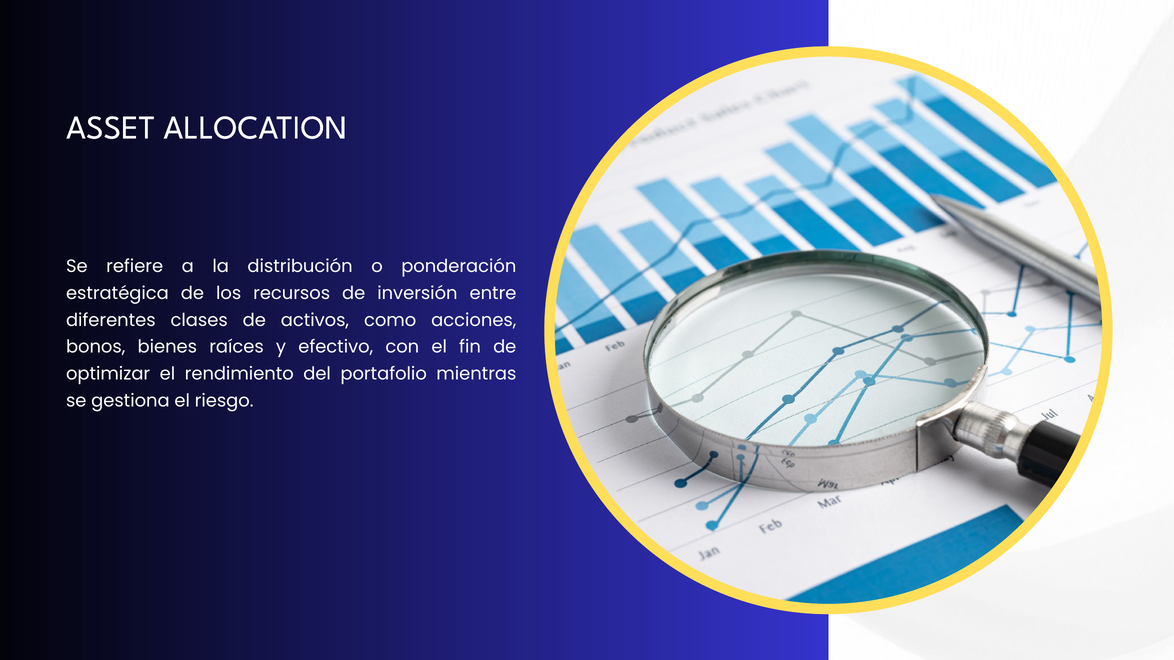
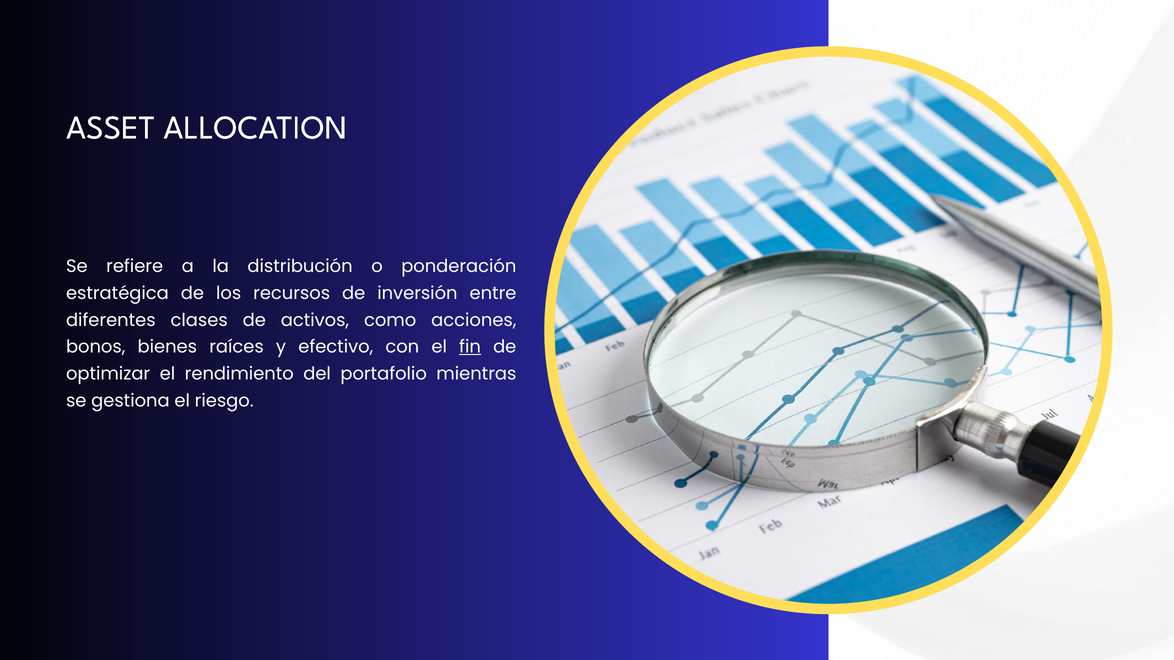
fin underline: none -> present (470, 347)
